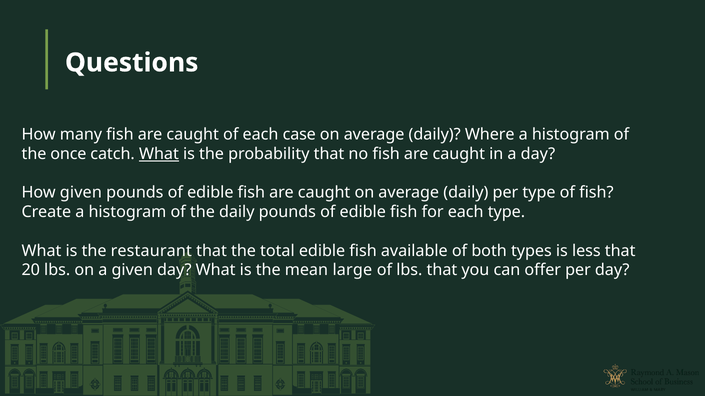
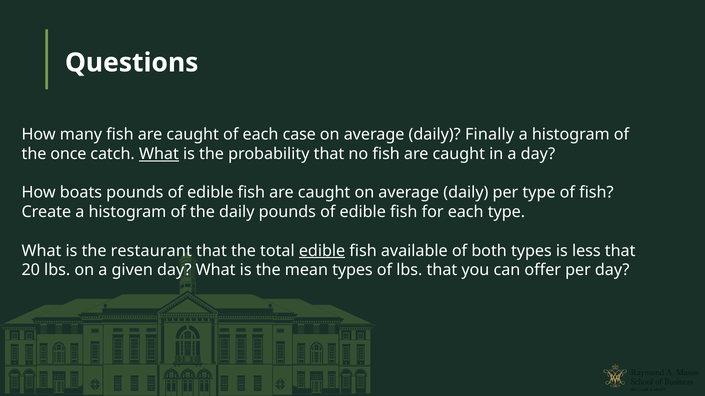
Where: Where -> Finally (490, 135)
How given: given -> boats (81, 193)
edible underline: none -> present (322, 251)
mean large: large -> types (352, 270)
